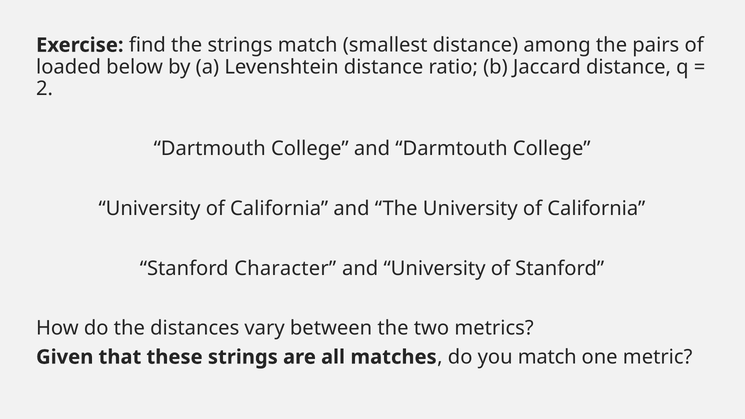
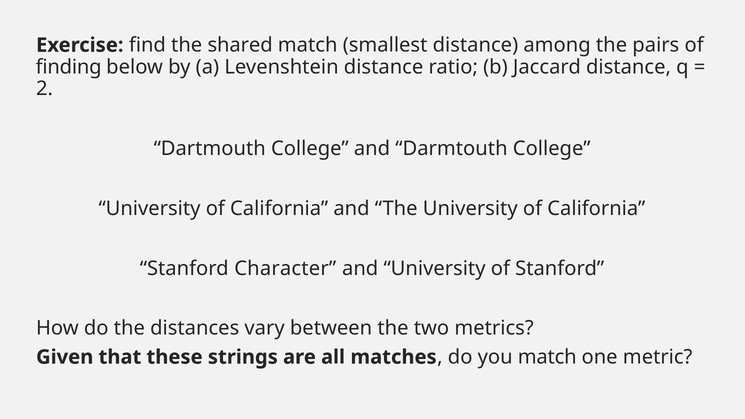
the strings: strings -> shared (240, 45)
loaded: loaded -> finding (69, 67)
